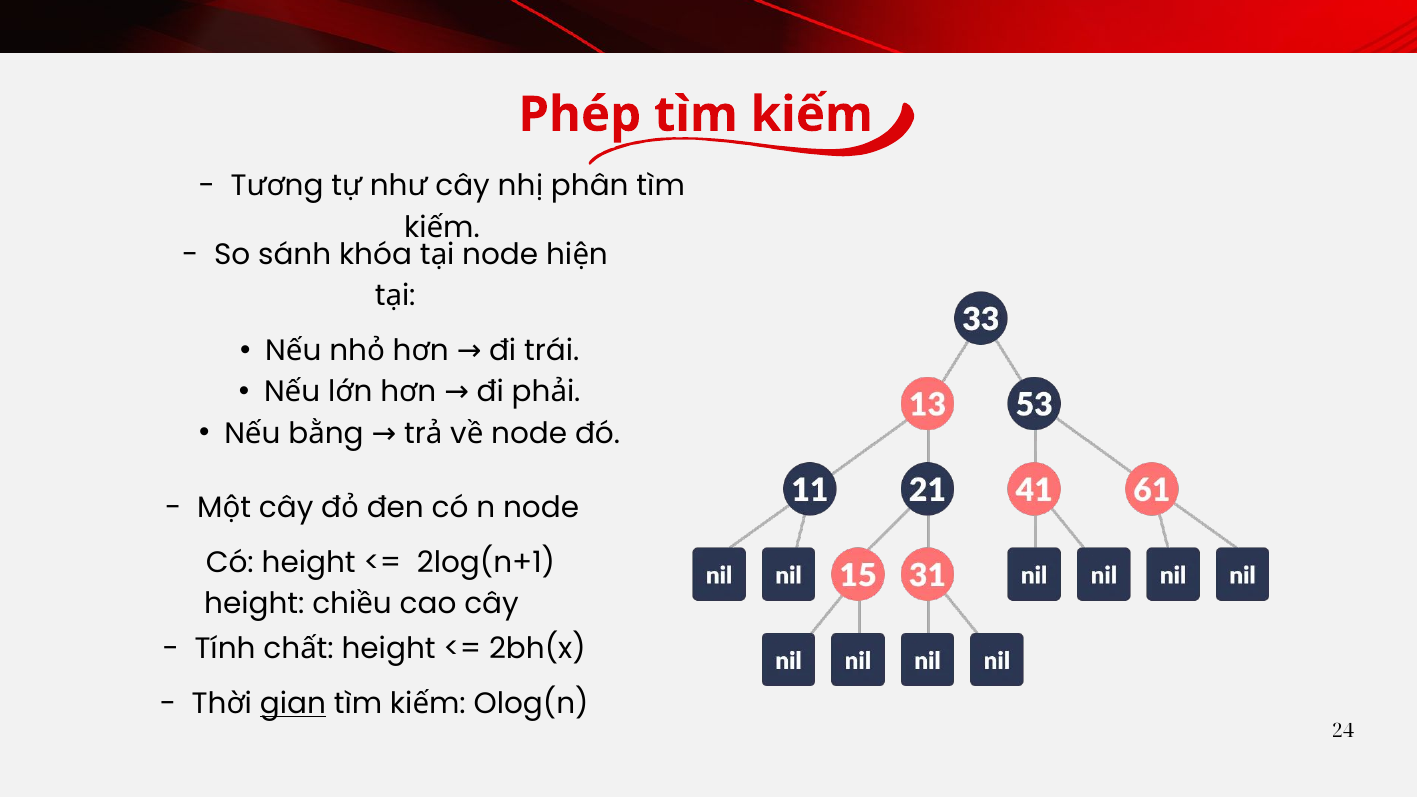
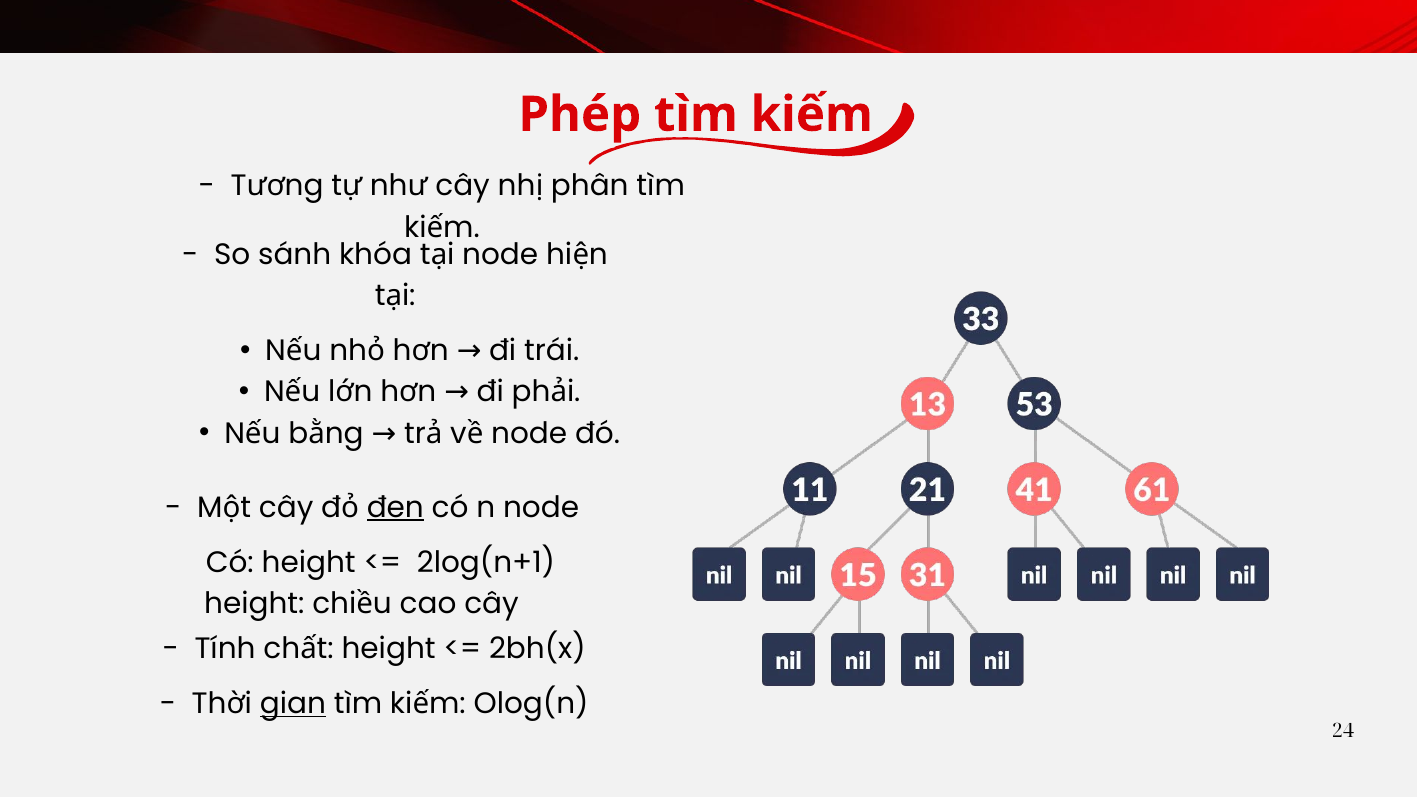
đen underline: none -> present (395, 507)
